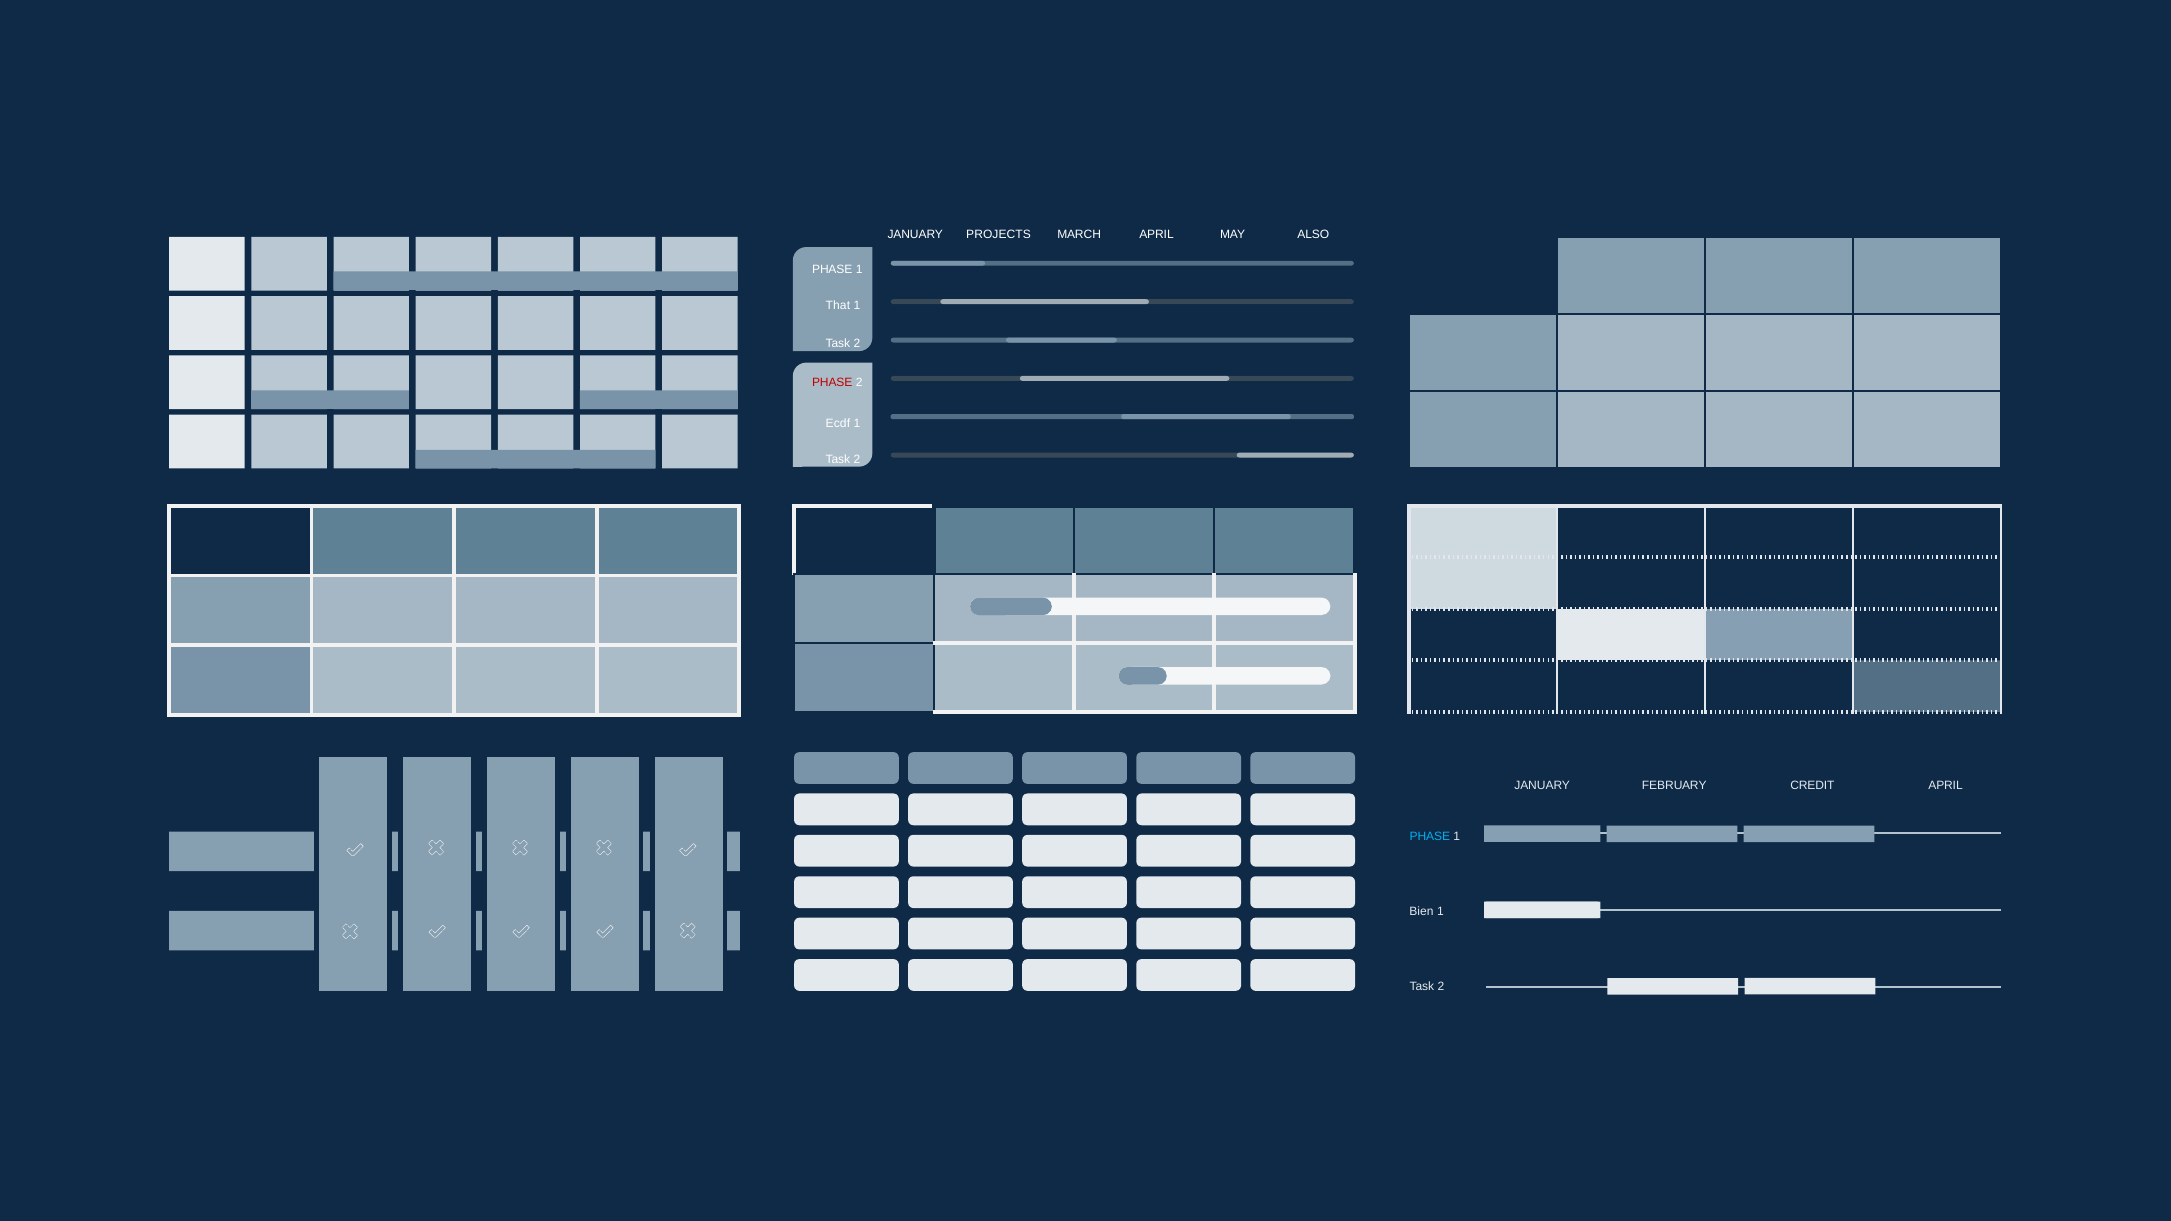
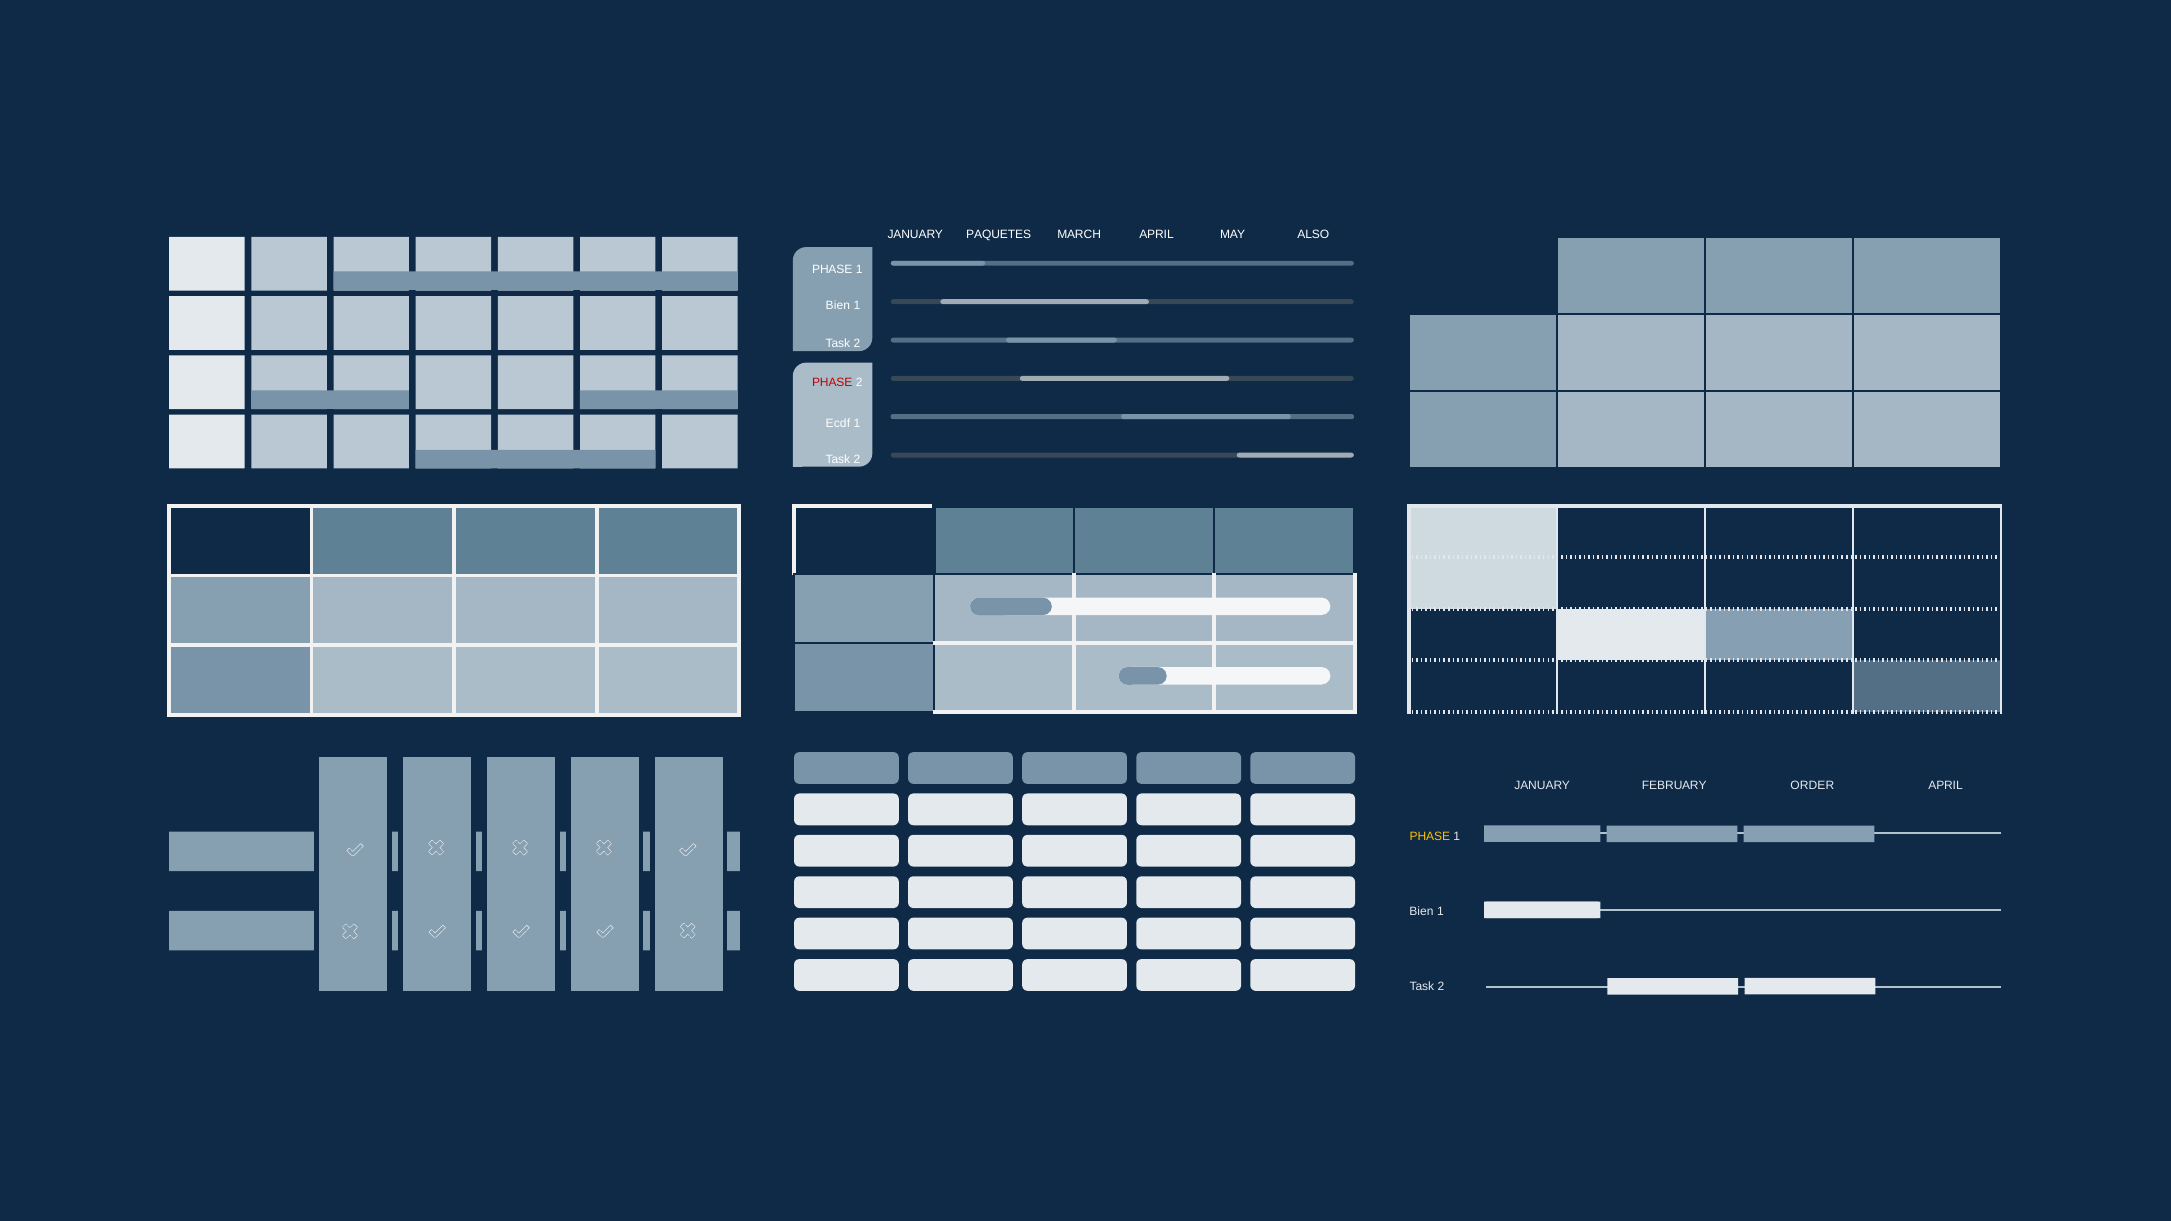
PROJECTS: PROJECTS -> PAQUETES (999, 234)
That: That -> Bien (838, 306)
CREDIT: CREDIT -> ORDER (1812, 786)
PHASE colour: light blue -> yellow (1430, 836)
